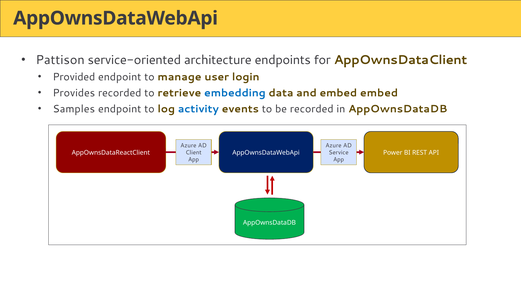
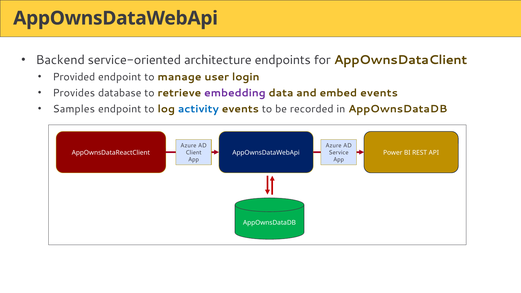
Pattison: Pattison -> Backend (60, 60)
Provides recorded: recorded -> database (120, 93)
embedding colour: blue -> purple (235, 93)
embed embed: embed -> events (379, 93)
